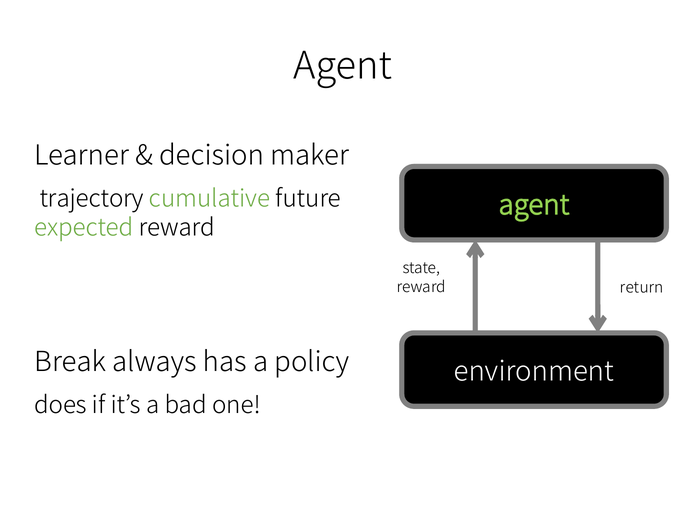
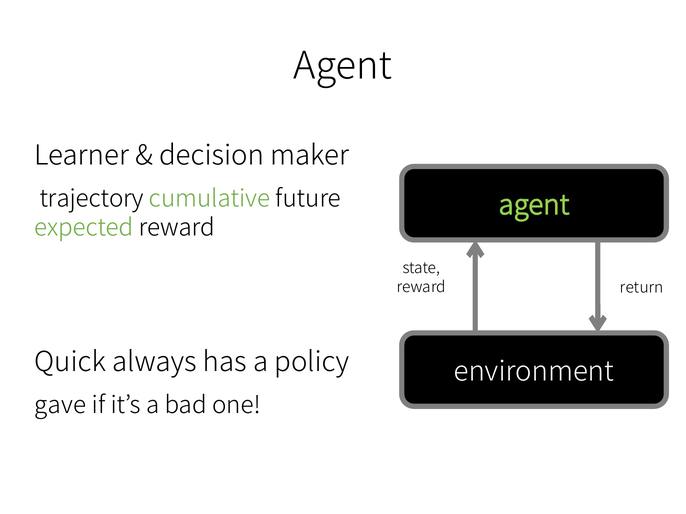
Break: Break -> Quick (70, 362)
does: does -> gave (60, 406)
